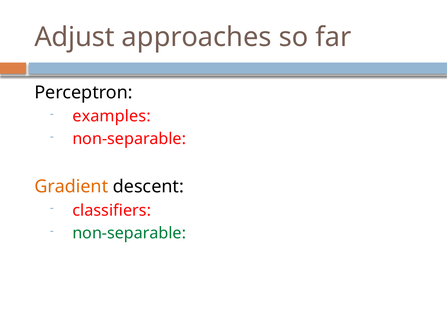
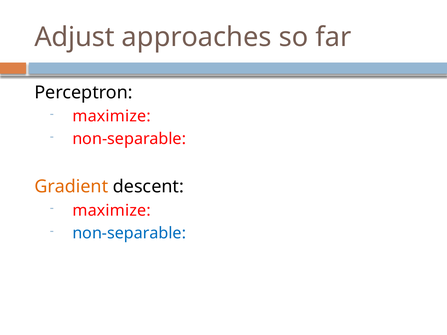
examples: examples -> maximize (112, 116)
classifiers: classifiers -> maximize (112, 211)
non-separable colour: green -> blue (129, 233)
